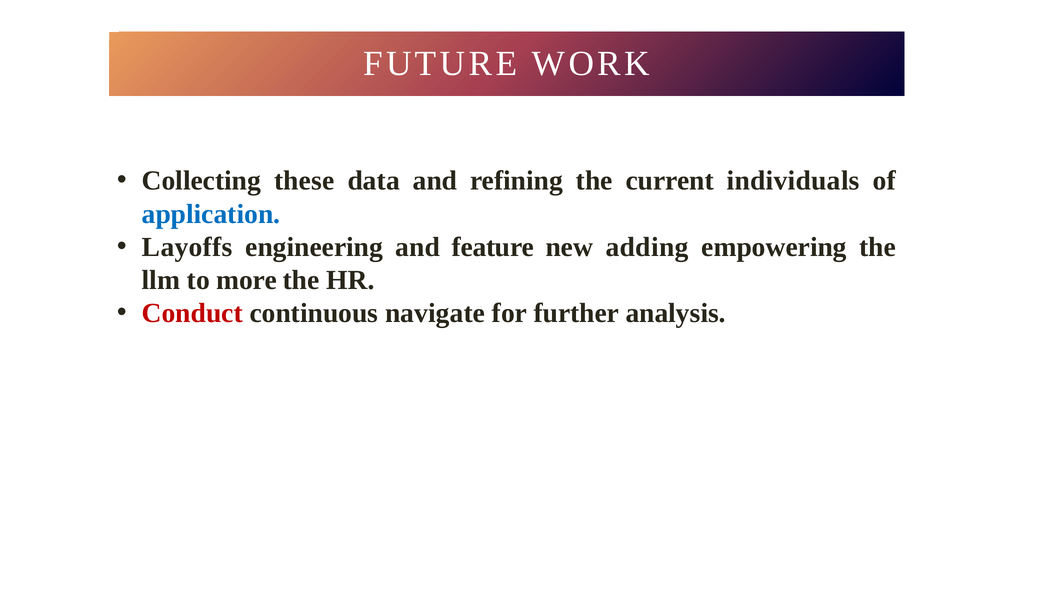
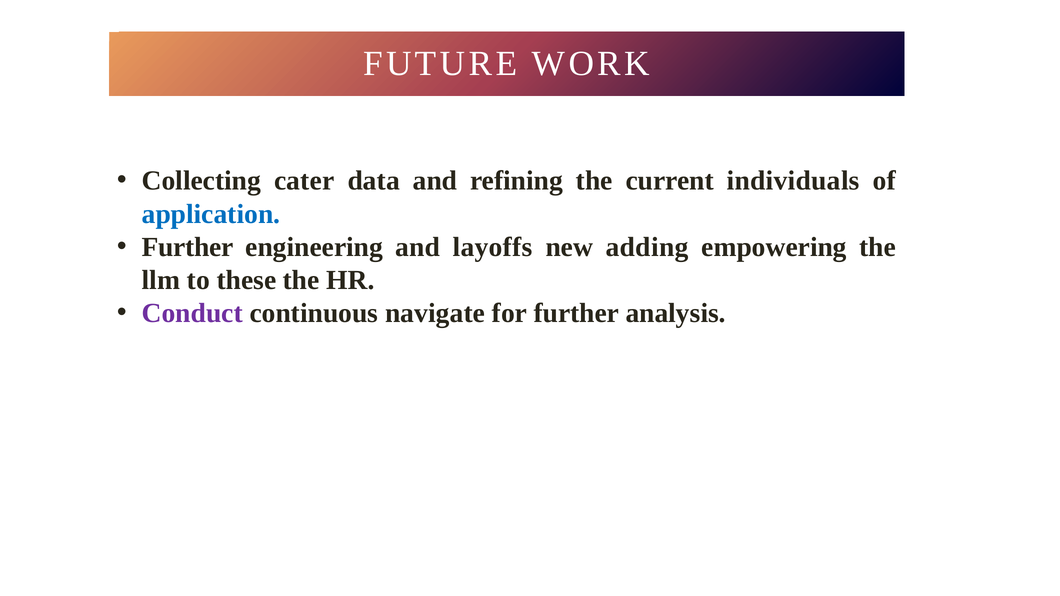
these: these -> cater (304, 181)
Layoffs: Layoffs -> Further (188, 247)
feature: feature -> layoffs (493, 247)
more: more -> these (247, 280)
Conduct colour: red -> purple (192, 313)
